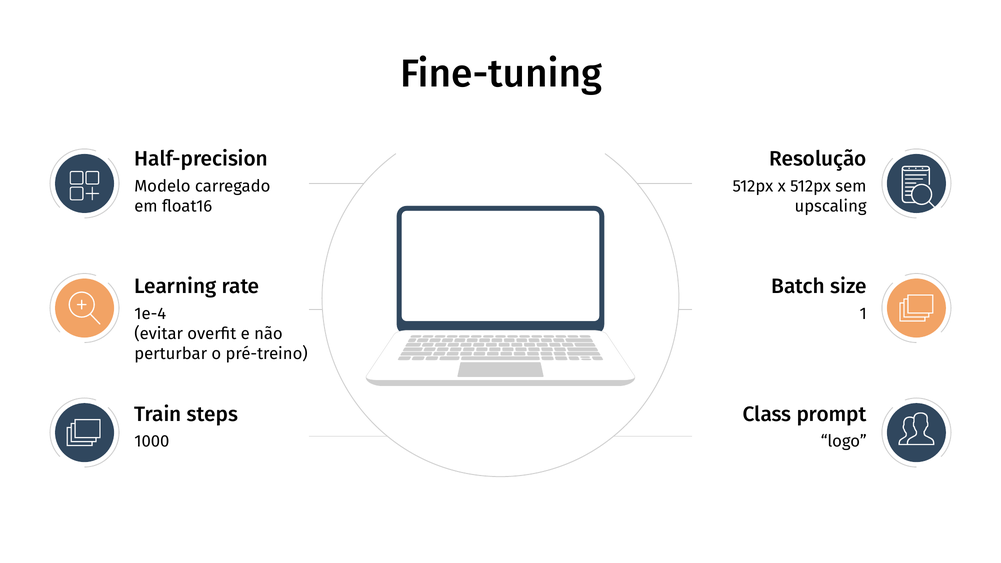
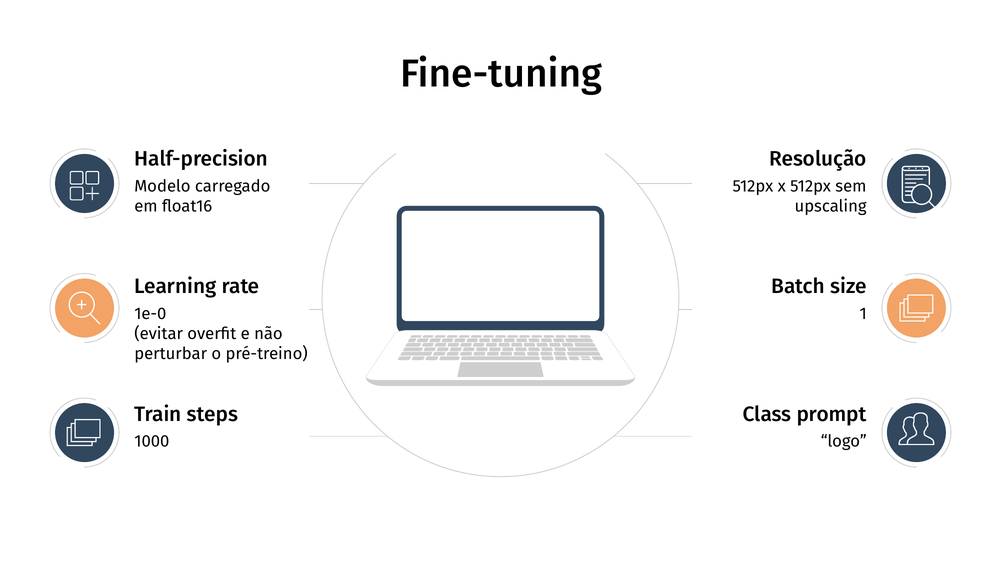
1e-4: 1e-4 -> 1e-0 (150, 314)
